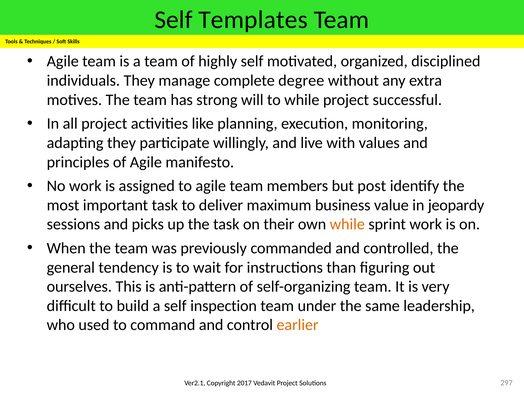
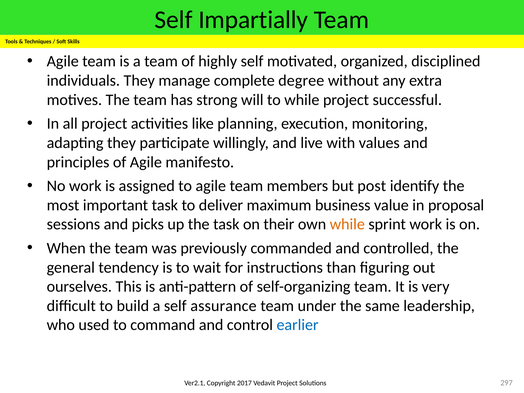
Templates: Templates -> Impartially (253, 20)
jeopardy: jeopardy -> proposal (456, 205)
inspection: inspection -> assurance (223, 306)
earlier colour: orange -> blue (298, 325)
